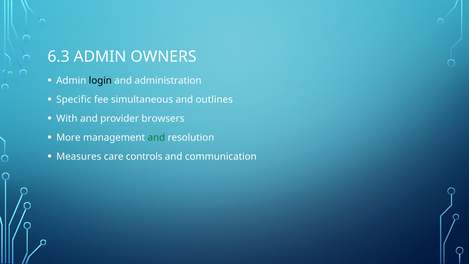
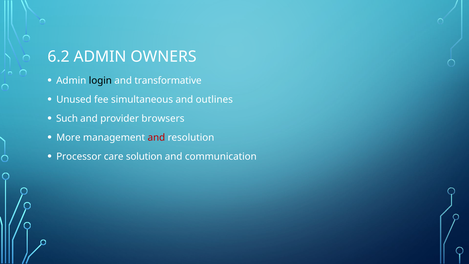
6.3: 6.3 -> 6.2 (59, 57)
administration: administration -> transformative (168, 81)
Specific: Specific -> Unused (74, 100)
With: With -> Such (67, 119)
and colour: green -> red (156, 138)
Measures: Measures -> Processor (79, 157)
controls: controls -> solution (144, 157)
